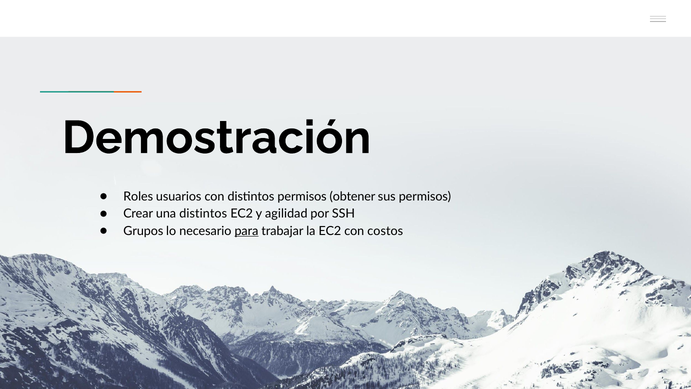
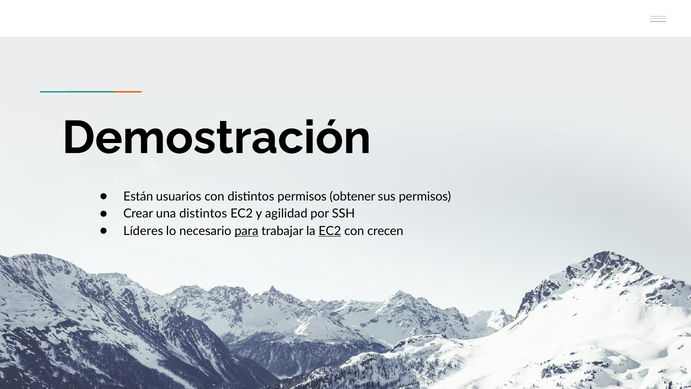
Roles: Roles -> Están (138, 196)
Grupos: Grupos -> Líderes (143, 231)
EC2 underline: none -> present (330, 231)
costos: costos -> crecen (385, 231)
